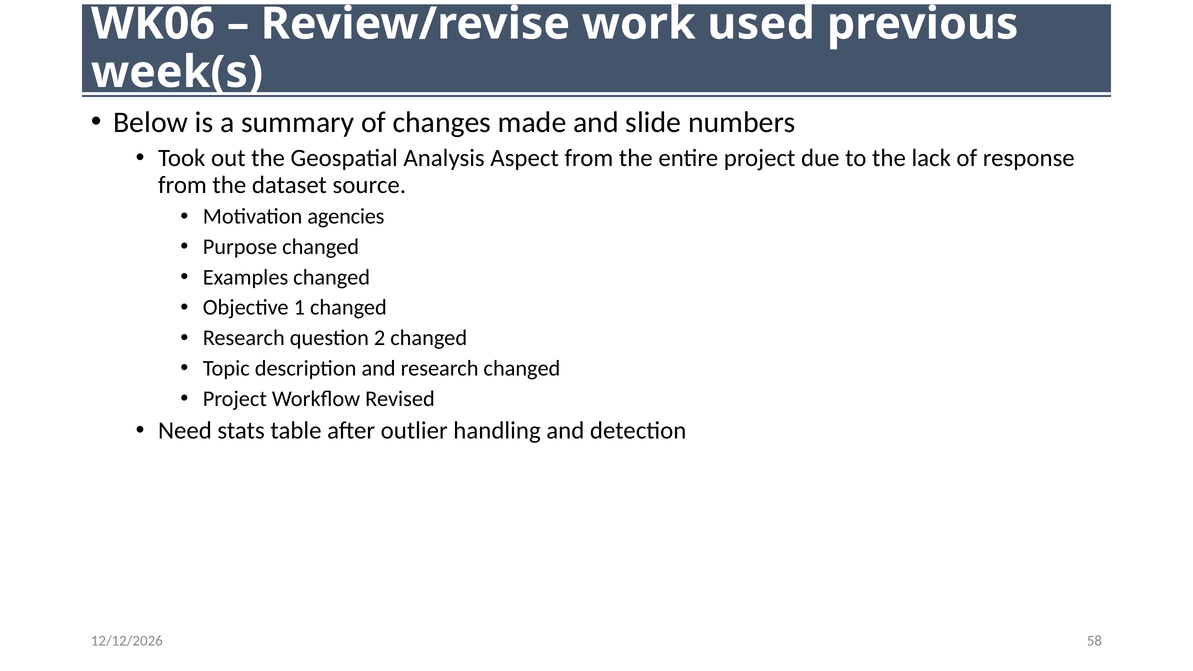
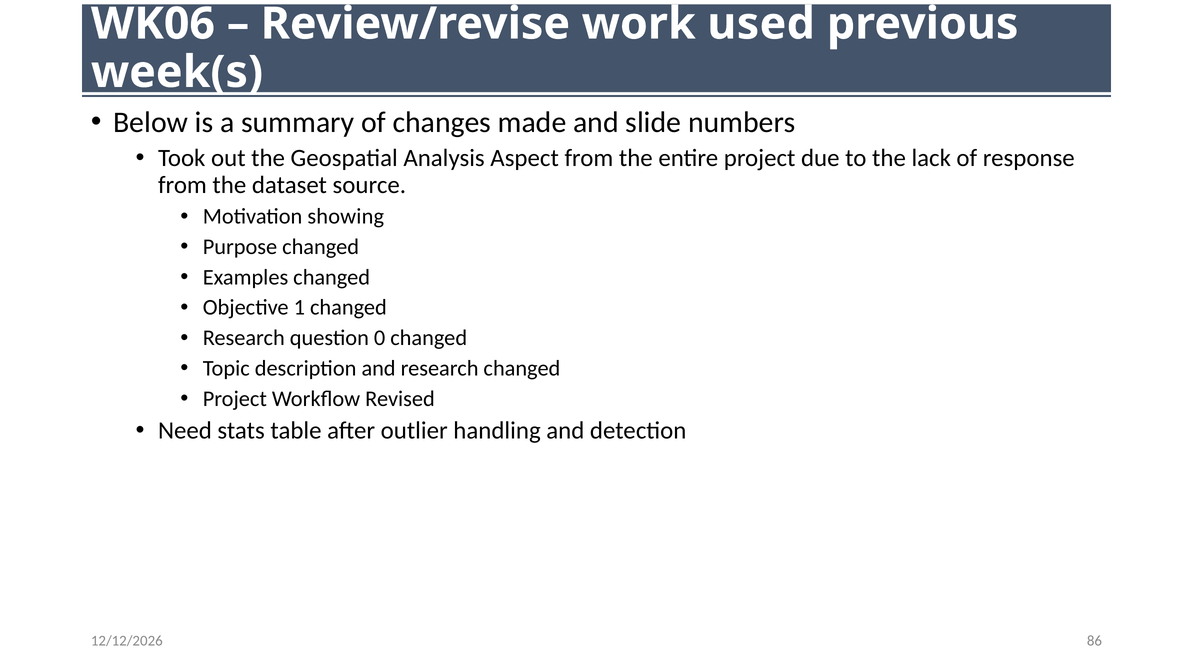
agencies: agencies -> showing (346, 217)
2: 2 -> 0 (380, 338)
58: 58 -> 86 (1094, 641)
